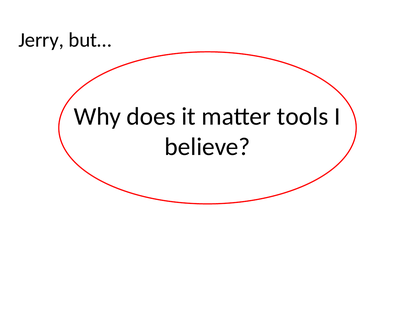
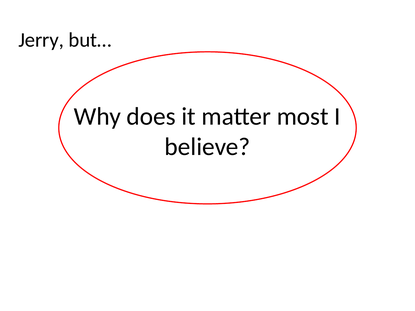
tools: tools -> most (303, 117)
